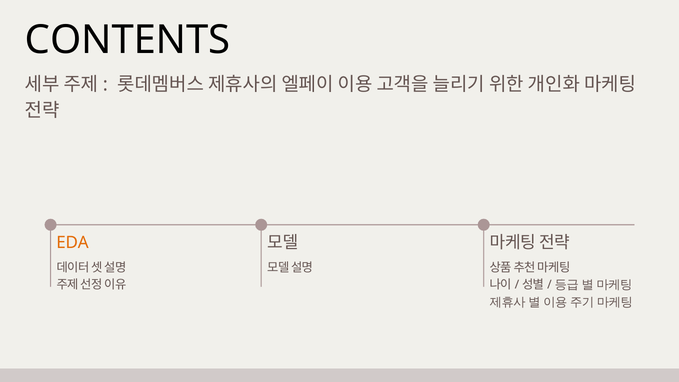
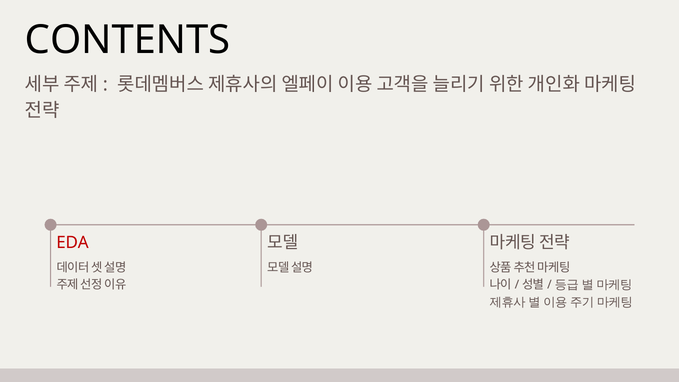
EDA colour: orange -> red (73, 243)
